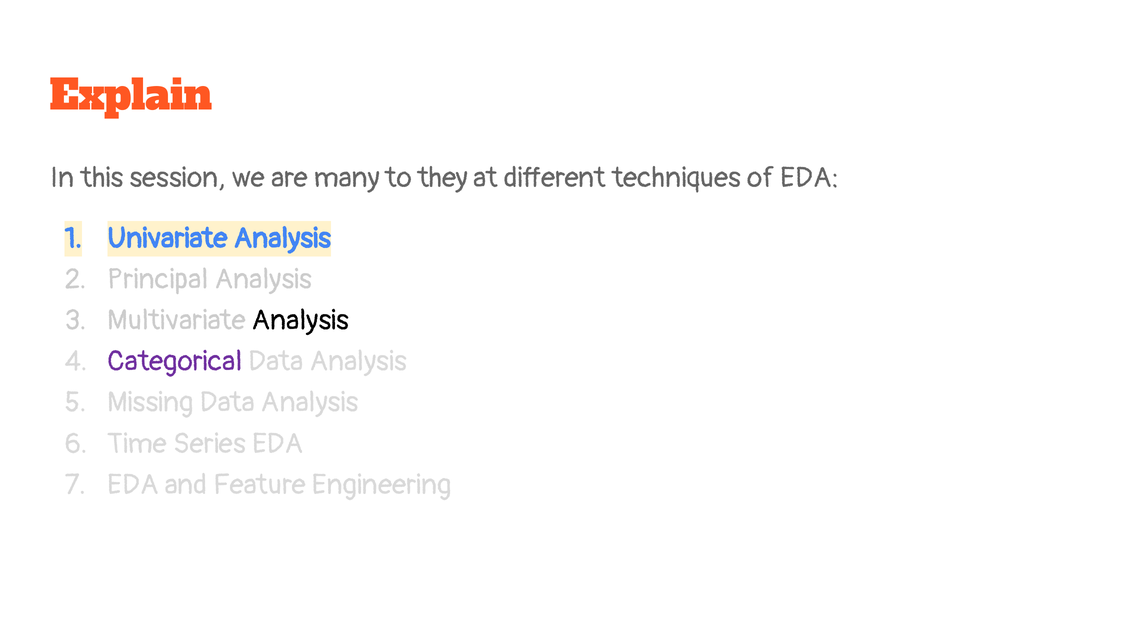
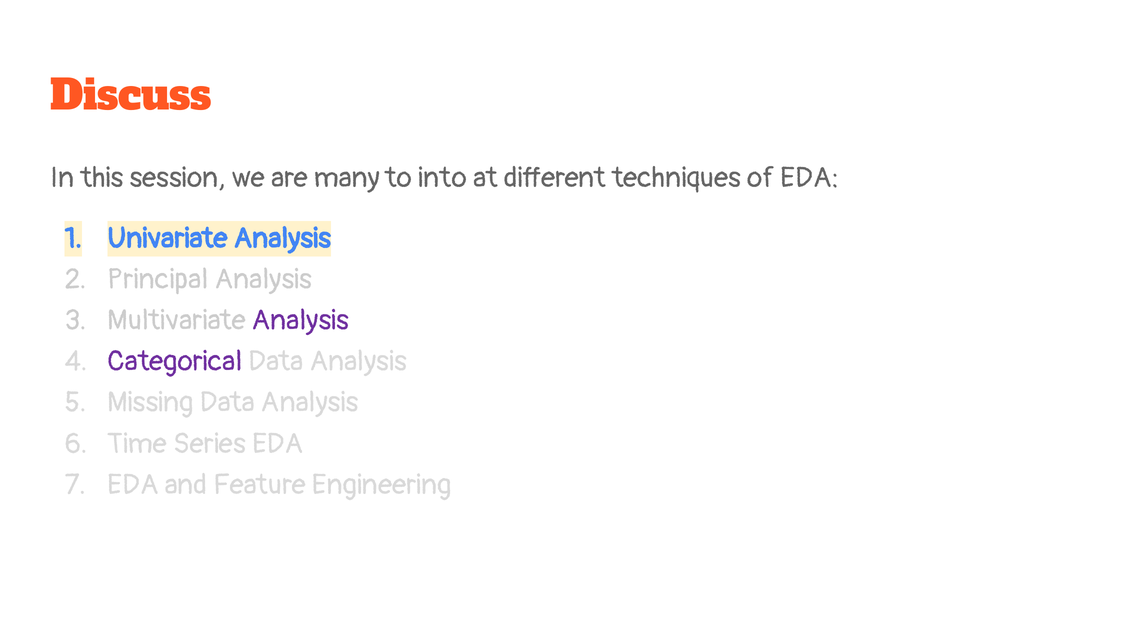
Explain: Explain -> Discuss (131, 96)
they: they -> into (443, 178)
Analysis colour: black -> purple (300, 320)
